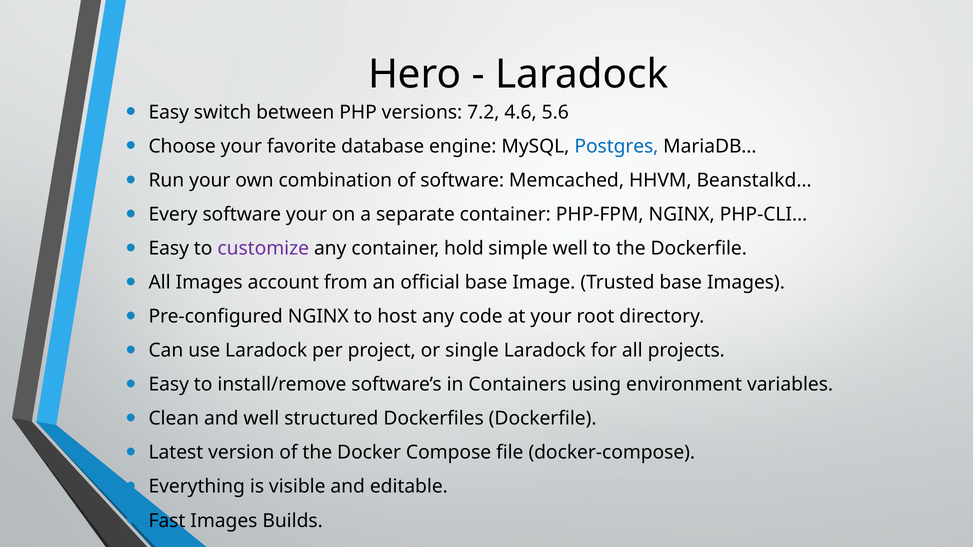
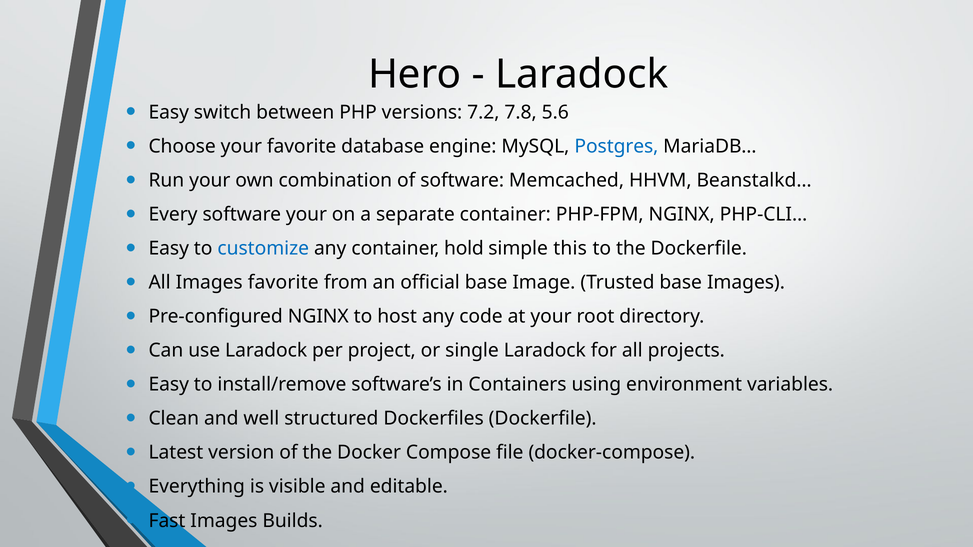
4.6: 4.6 -> 7.8 (521, 112)
customize colour: purple -> blue (263, 249)
simple well: well -> this (570, 249)
Images account: account -> favorite (283, 283)
